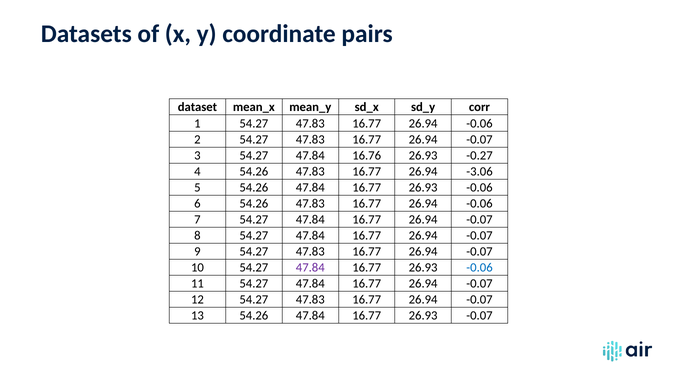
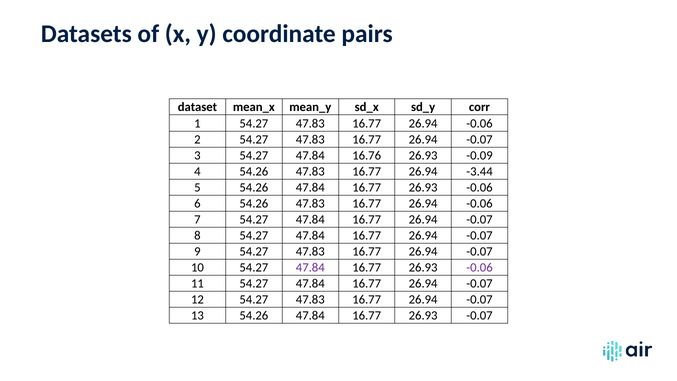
-0.27: -0.27 -> -0.09 (480, 155)
-3.06: -3.06 -> -3.44 (480, 171)
-0.06 colour: blue -> purple (480, 268)
